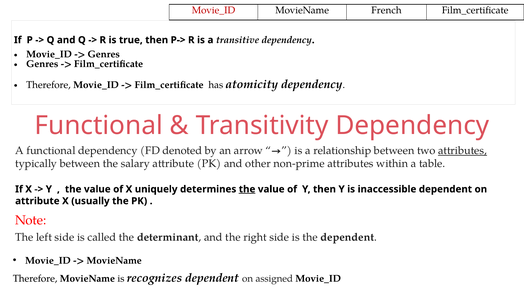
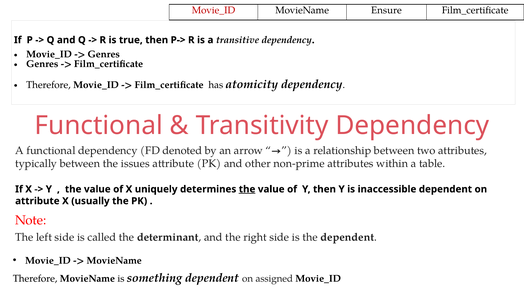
French: French -> Ensure (386, 10)
attributes underline: present -> none (462, 150)
salary: salary -> issues (135, 164)
recognizes: recognizes -> something (155, 277)
